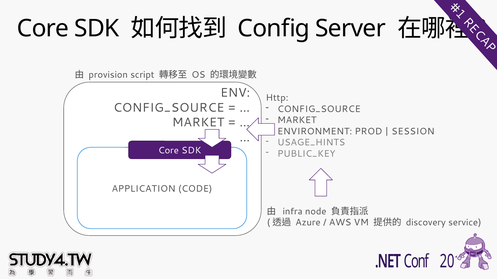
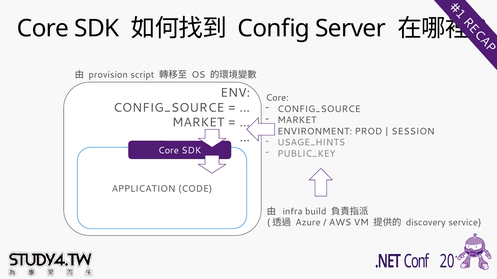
Http: Http -> Core (277, 98)
node: node -> build (316, 212)
